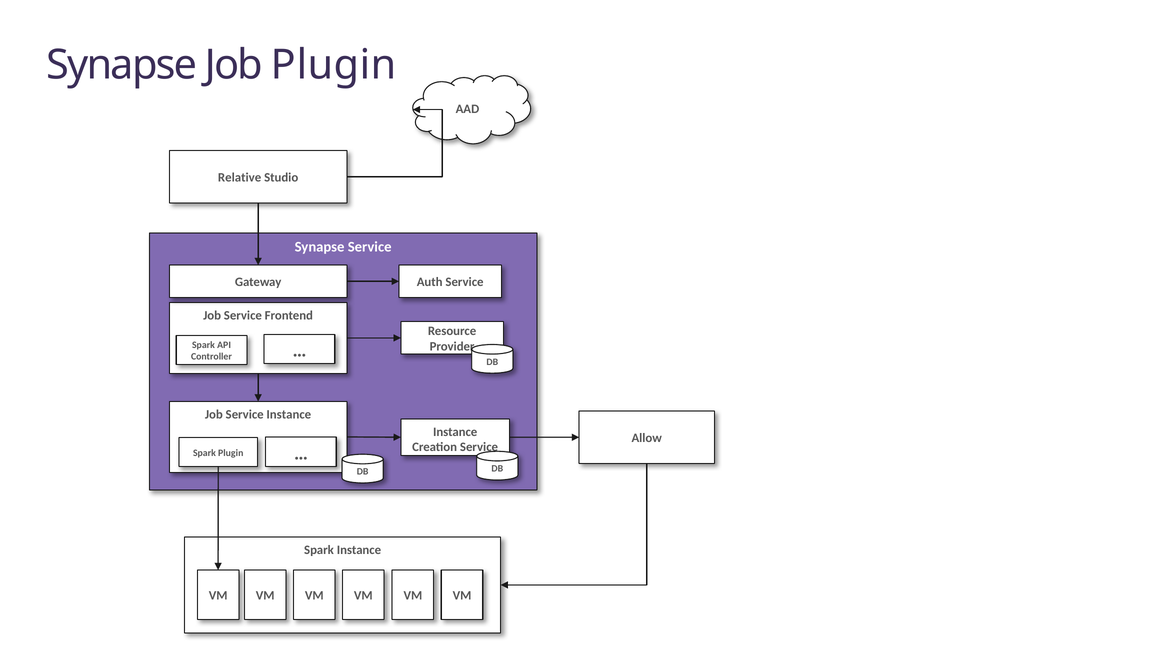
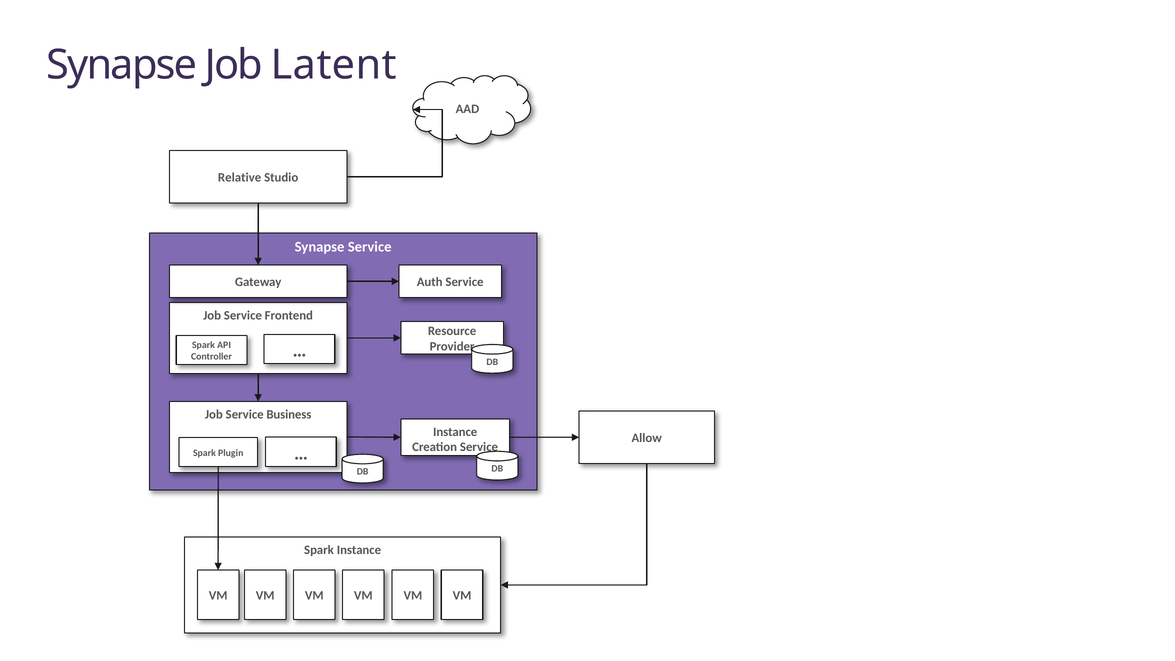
Job Plugin: Plugin -> Latent (334, 65)
Job Service Instance: Instance -> Business (289, 414)
